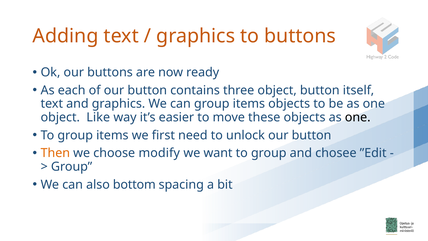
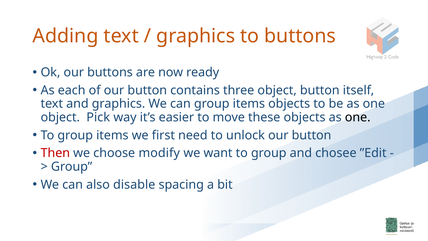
Like: Like -> Pick (98, 117)
Then colour: orange -> red (55, 153)
bottom: bottom -> disable (134, 184)
